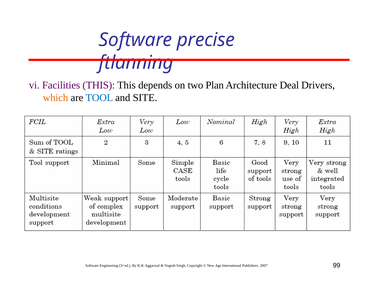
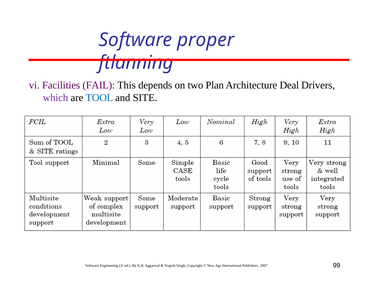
precise: precise -> proper (206, 40)
Facilities THIS: THIS -> FAIL (99, 85)
which colour: orange -> purple (55, 98)
